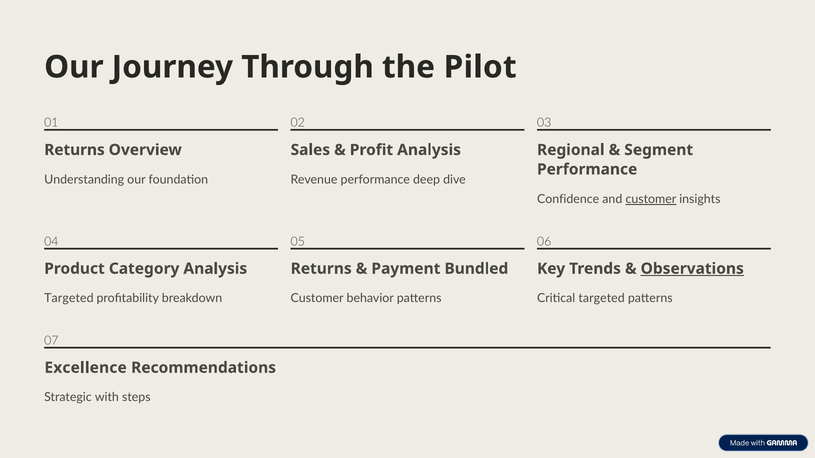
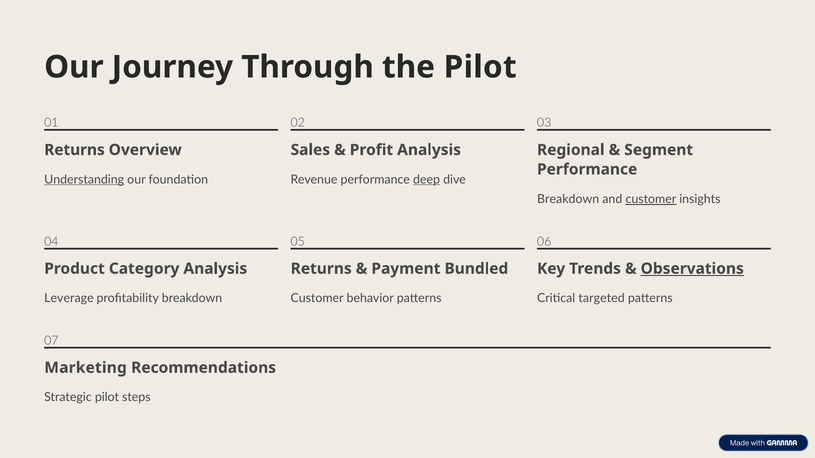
Understanding underline: none -> present (84, 180)
deep underline: none -> present (427, 180)
Confidence: Confidence -> Breakdown (568, 199)
Targeted: Targeted -> Leverage (69, 299)
Excellence: Excellence -> Marketing (86, 368)
Strategic with: with -> pilot (107, 398)
